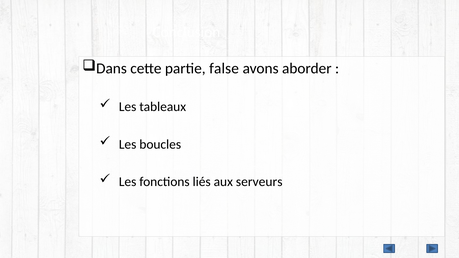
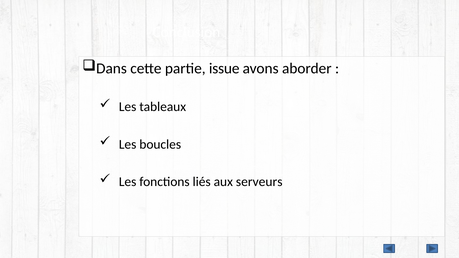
false: false -> issue (224, 68)
